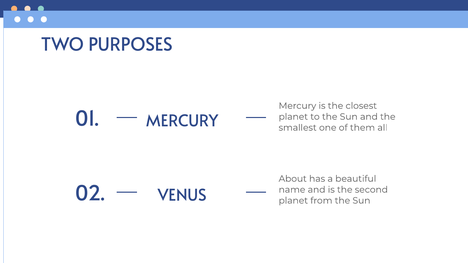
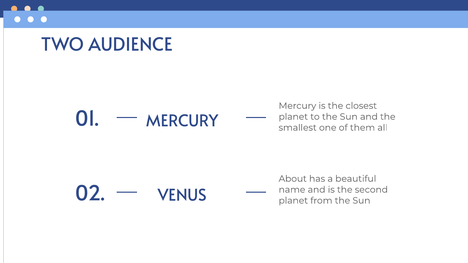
PURPOSES: PURPOSES -> AUDIENCE (131, 45)
